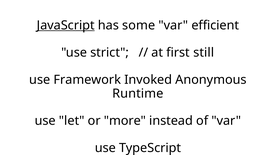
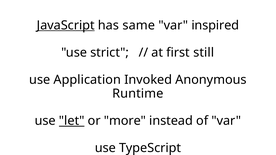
some: some -> same (139, 25)
efficient: efficient -> inspired (215, 25)
Framework: Framework -> Application (87, 80)
let underline: none -> present (72, 121)
